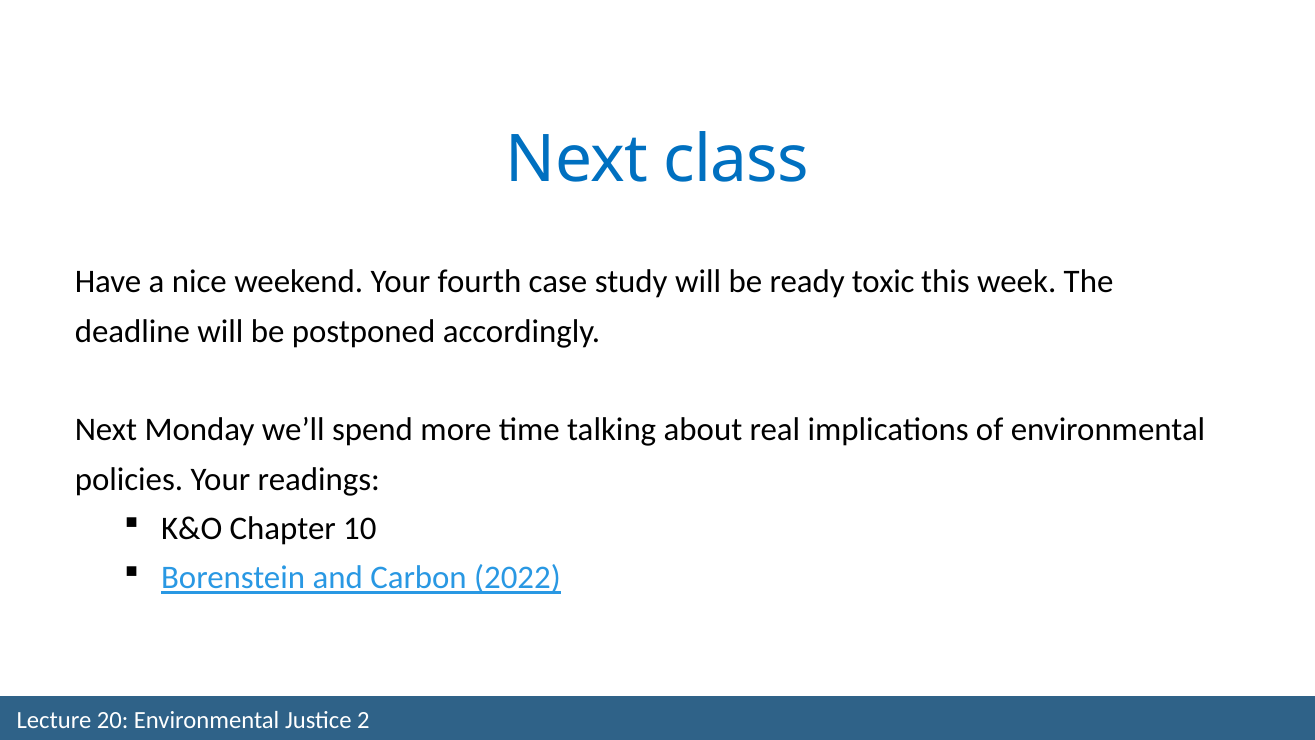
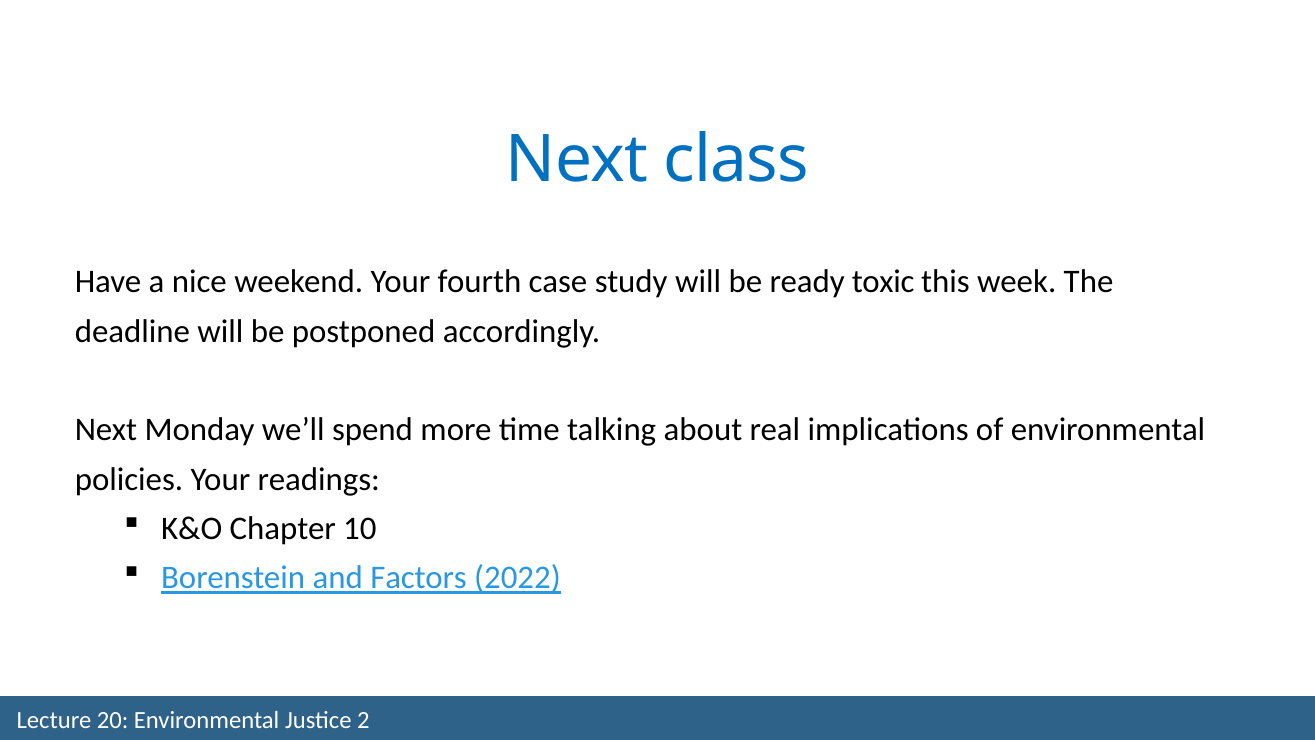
Carbon: Carbon -> Factors (419, 578)
